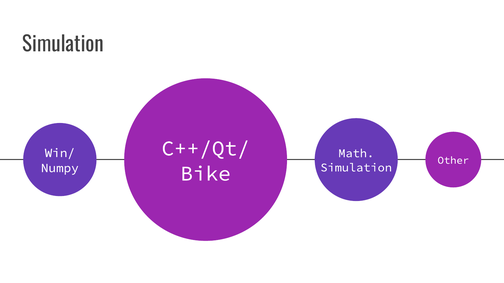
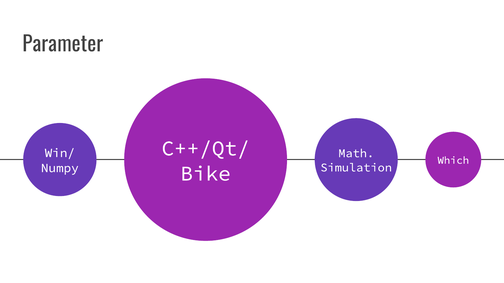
Simulation: Simulation -> Parameter (63, 45)
Other: Other -> Which (453, 161)
